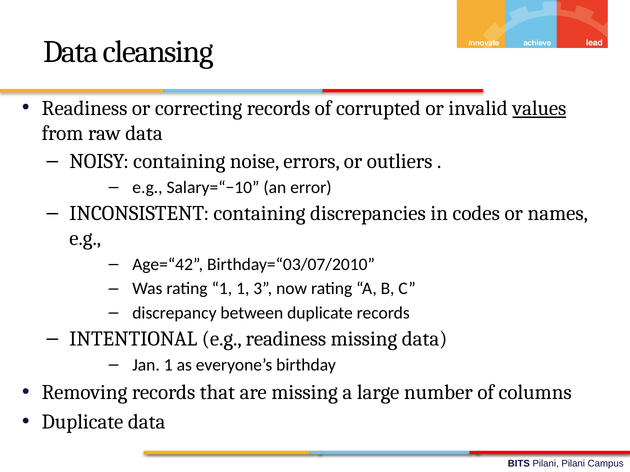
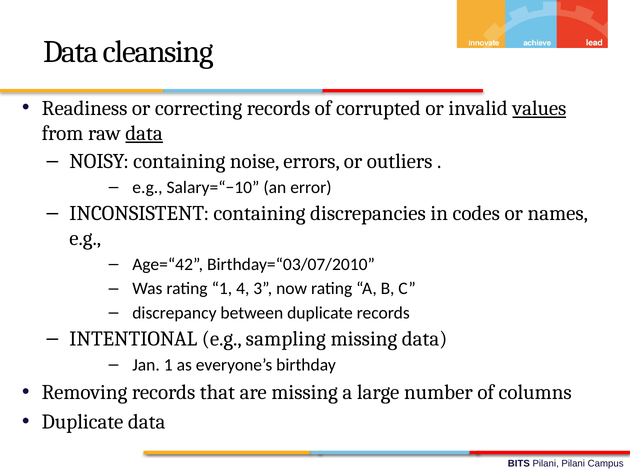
data underline: none -> present (144, 133)
1 1: 1 -> 4 (243, 289)
e.g readiness: readiness -> sampling (286, 339)
